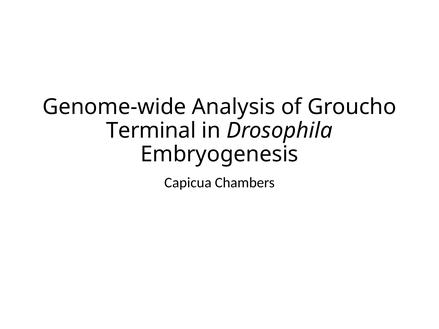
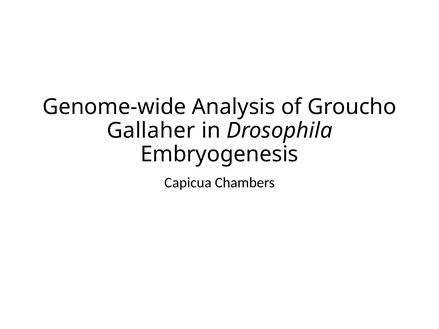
Terminal: Terminal -> Gallaher (151, 131)
